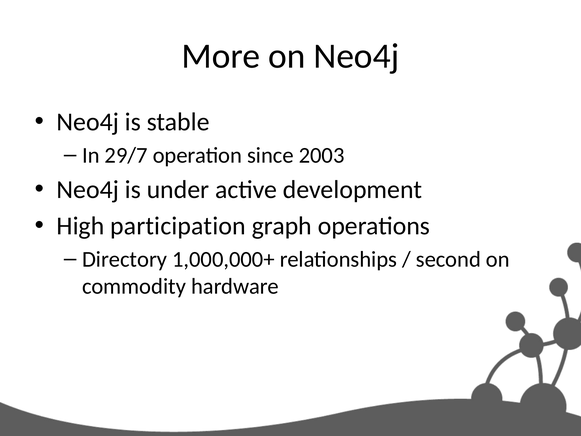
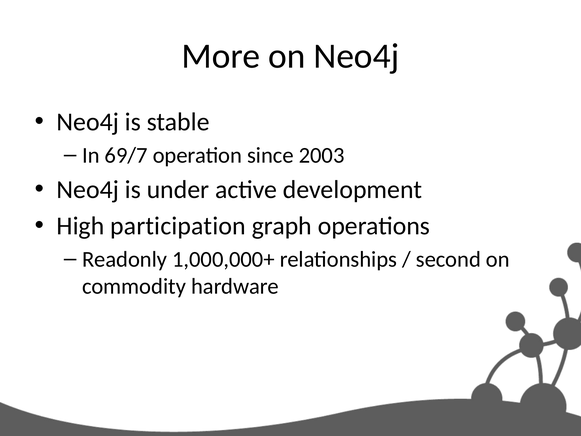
29/7: 29/7 -> 69/7 (126, 155)
Directory: Directory -> Readonly (125, 259)
